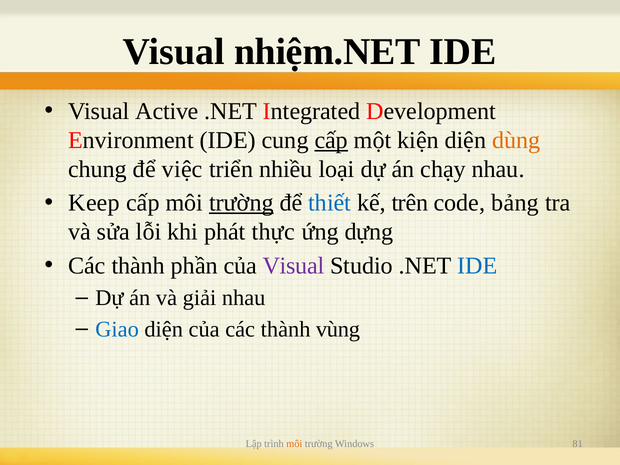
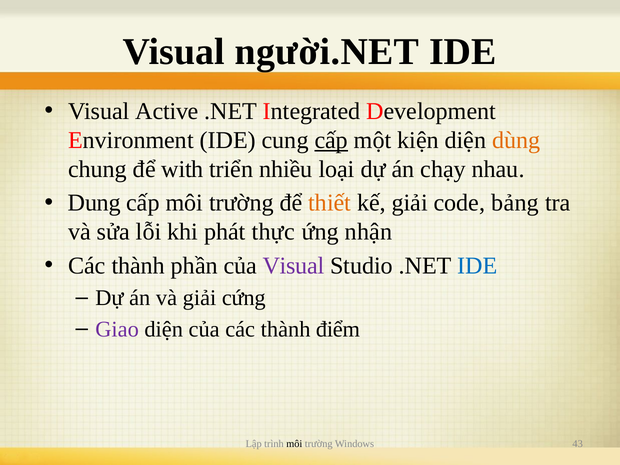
nhiệm.NET: nhiệm.NET -> người.NET (327, 52)
việc: việc -> with (182, 169)
Keep: Keep -> Dung (94, 203)
trường underline: present -> none (241, 203)
thiết colour: blue -> orange (330, 203)
kế trên: trên -> giải (410, 203)
dựng: dựng -> nhận (369, 232)
giải nhau: nhau -> cứng (244, 298)
Giao colour: blue -> purple (117, 329)
vùng: vùng -> điểm (338, 329)
môi colour: orange -> black (294, 444)
81: 81 -> 43 (578, 444)
